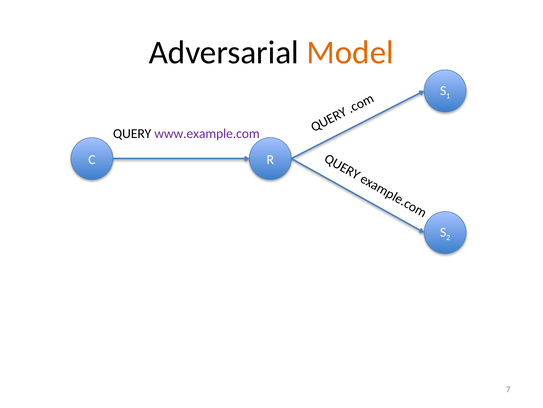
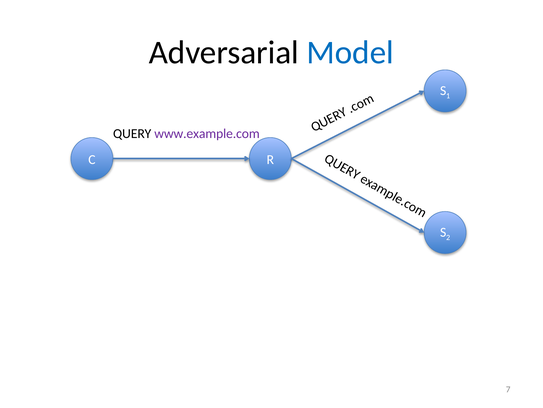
Model colour: orange -> blue (350, 53)
